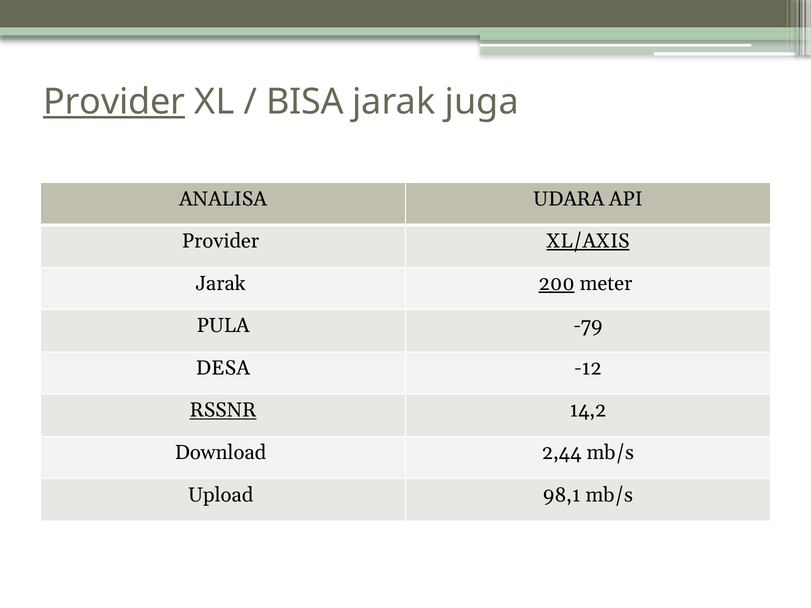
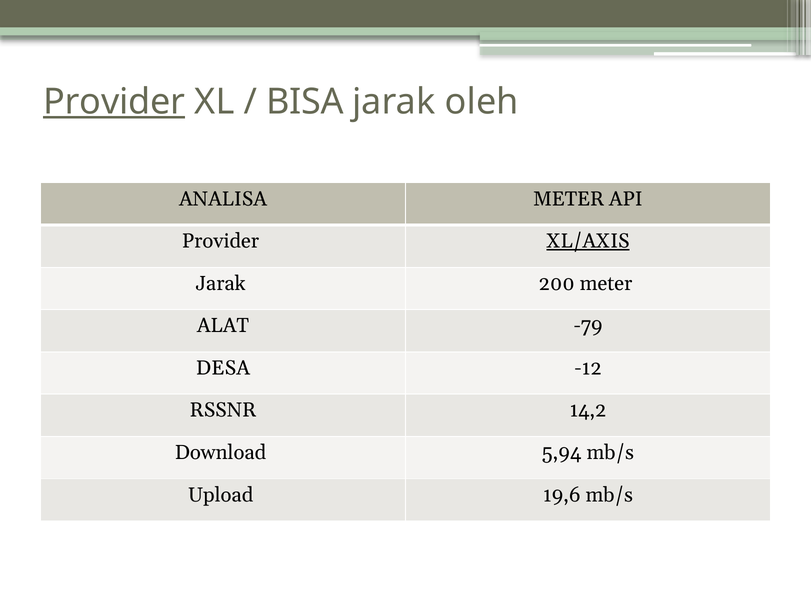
juga: juga -> oleh (482, 102)
ANALISA UDARA: UDARA -> METER (569, 199)
200 underline: present -> none (557, 284)
PULA: PULA -> ALAT (223, 326)
RSSNR underline: present -> none (223, 410)
2,44: 2,44 -> 5,94 (562, 453)
98,1: 98,1 -> 19,6 (562, 495)
